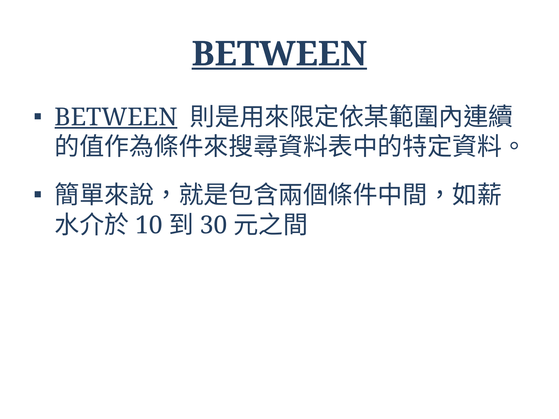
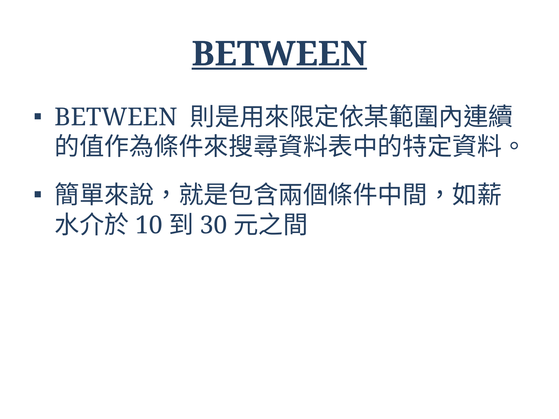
BETWEEN underline: present -> none (116, 117)
